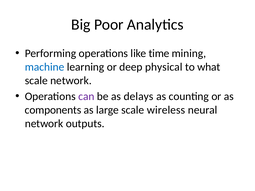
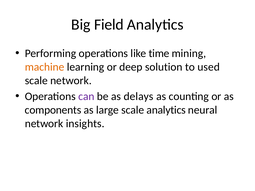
Poor: Poor -> Field (109, 25)
machine colour: blue -> orange (45, 67)
physical: physical -> solution (164, 67)
what: what -> used (209, 67)
scale wireless: wireless -> analytics (166, 110)
outputs: outputs -> insights (85, 124)
